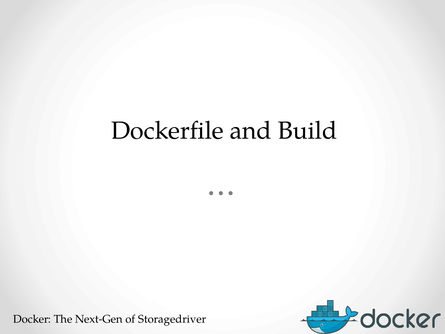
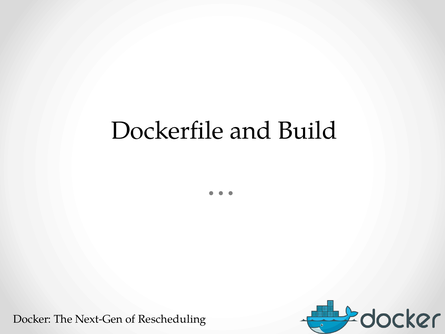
Storagedriver: Storagedriver -> Rescheduling (172, 319)
